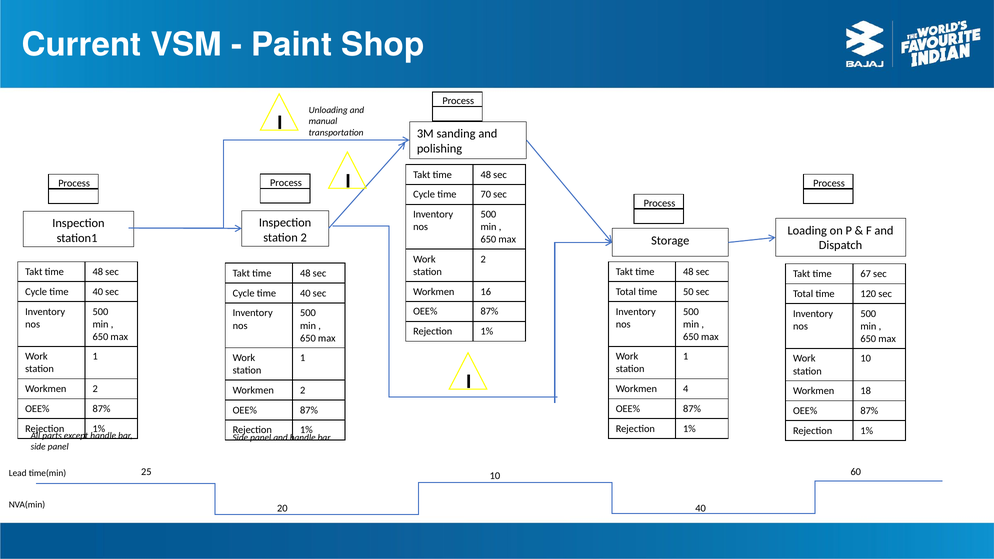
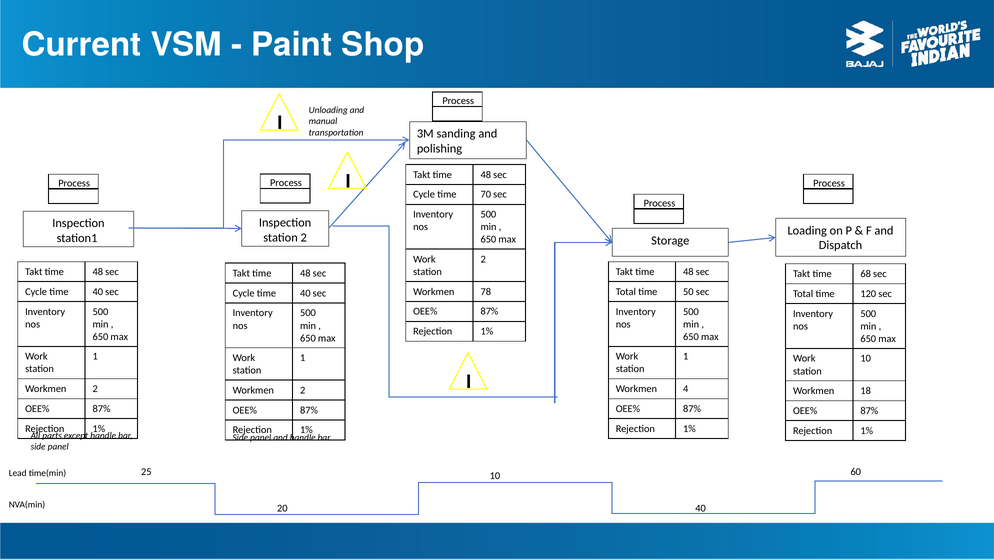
67: 67 -> 68 (866, 274)
16: 16 -> 78 (486, 292)
